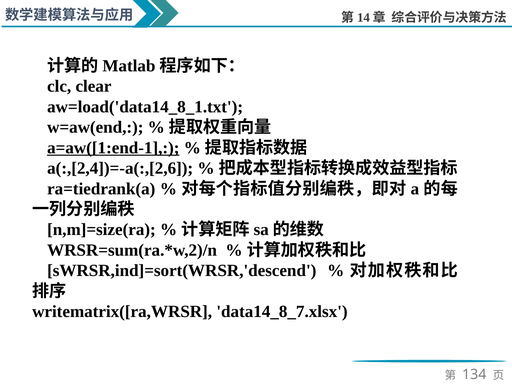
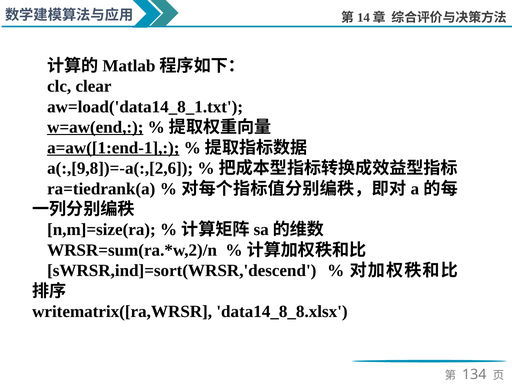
w=aw(end underline: none -> present (95, 127)
a(:,[2,4])=-a(:,[2,6: a(:,[2,4])=-a(:,[2,6 -> a(:,[9,8])=-a(:,[2,6 (120, 168)
data14_8_7.xlsx: data14_8_7.xlsx -> data14_8_8.xlsx (282, 312)
